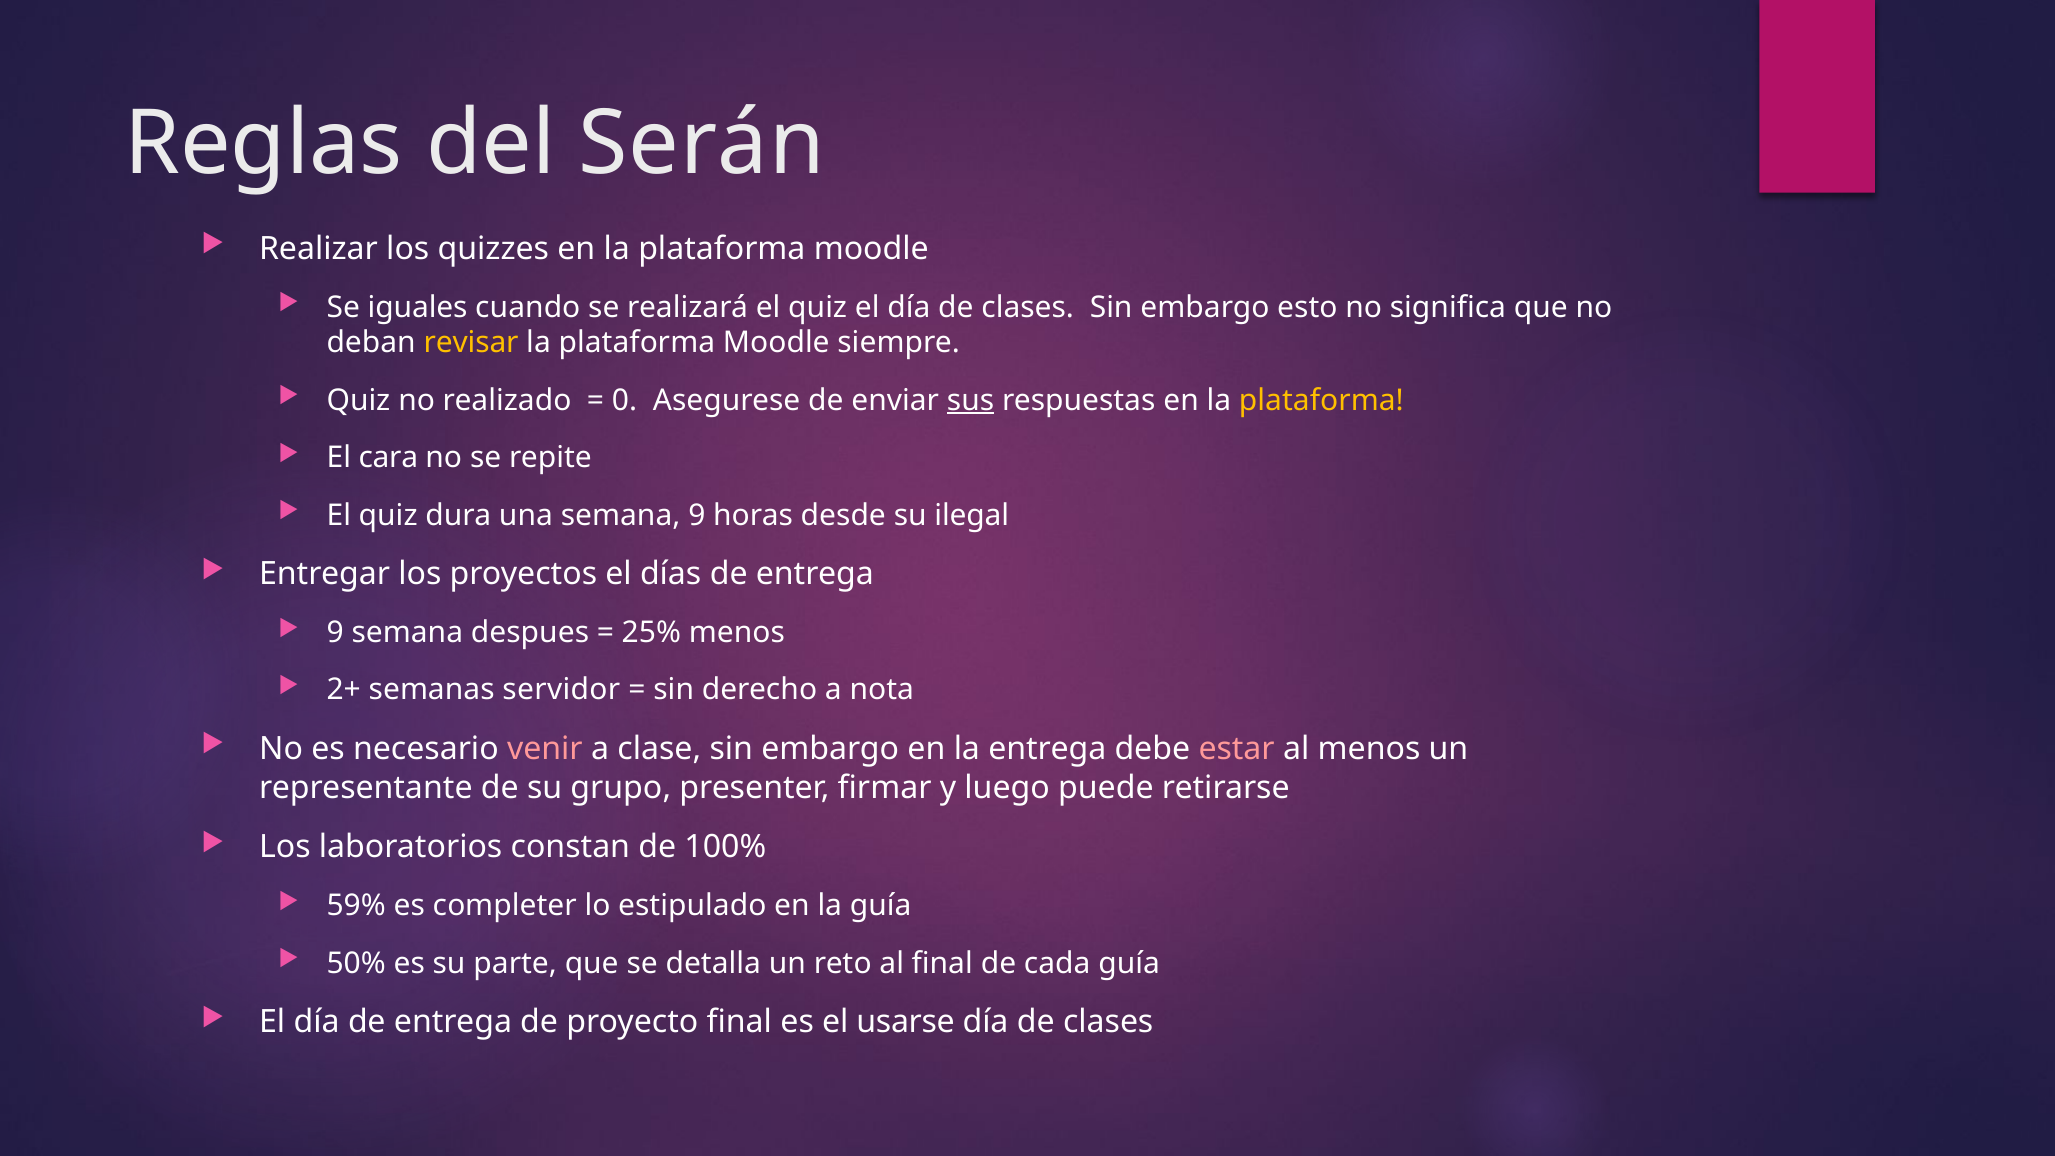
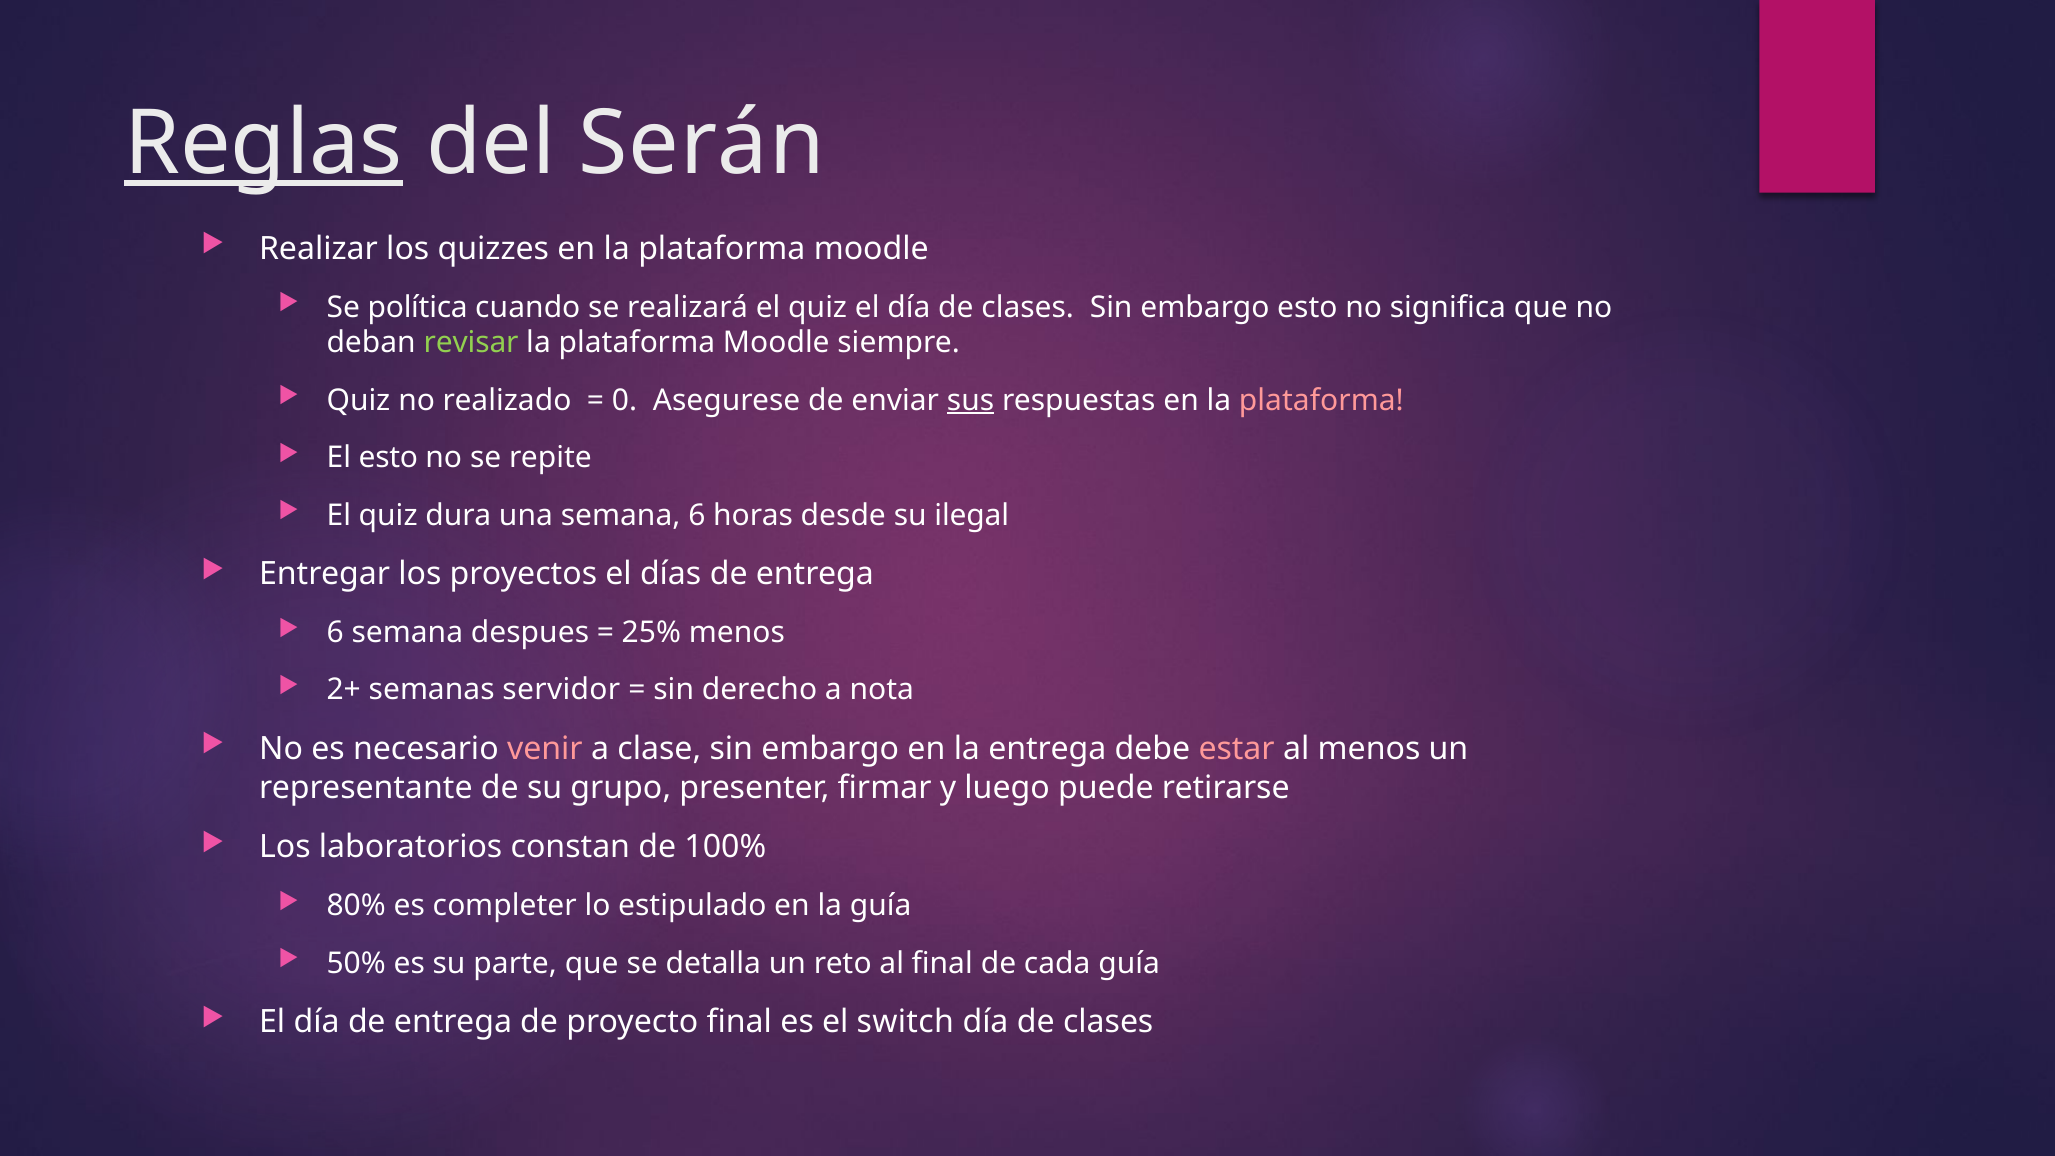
Reglas underline: none -> present (264, 144)
iguales: iguales -> política (418, 307)
revisar colour: yellow -> light green (471, 343)
plataforma colour: yellow -> pink (1321, 400)
El cara: cara -> esto (388, 458)
semana 9: 9 -> 6 (697, 515)
9: 9 -> 6 (335, 633)
59%: 59% -> 80% (356, 906)
usarse: usarse -> switch (905, 1022)
